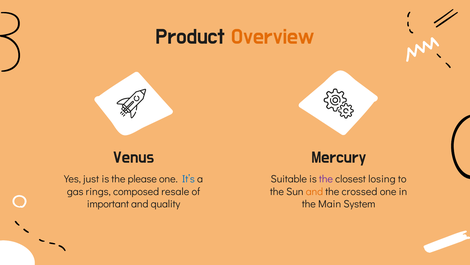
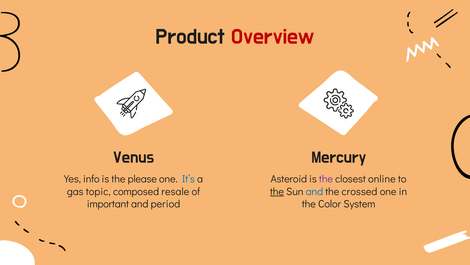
Overview colour: orange -> red (273, 37)
just: just -> info (91, 179)
Suitable: Suitable -> Asteroid (289, 179)
losing: losing -> online (382, 179)
rings: rings -> topic (98, 191)
the underline: none -> present (277, 191)
and colour: orange -> blue (314, 191)
quality: quality -> period (165, 204)
Main: Main -> Color (330, 204)
